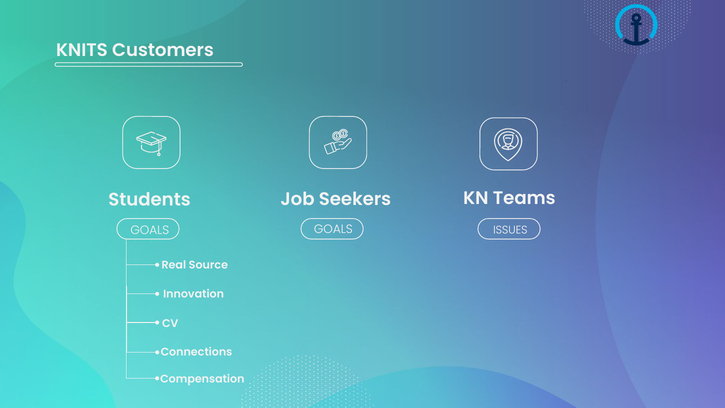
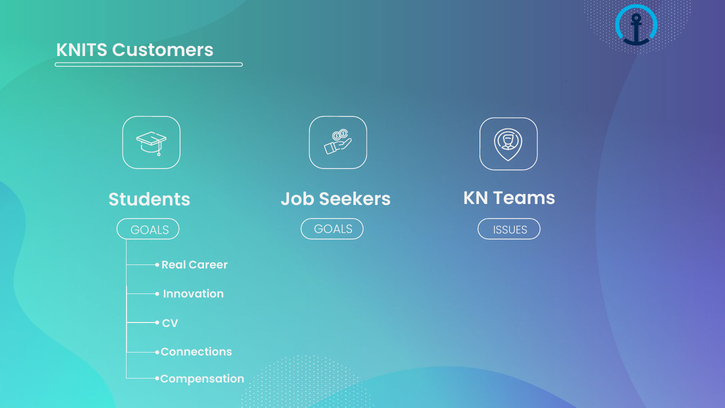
Source: Source -> Career (208, 265)
